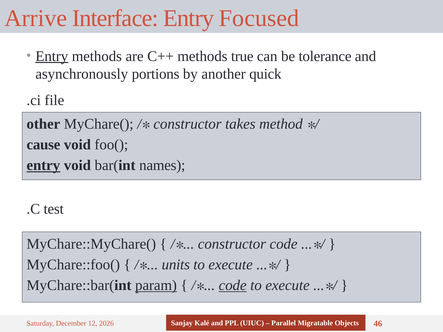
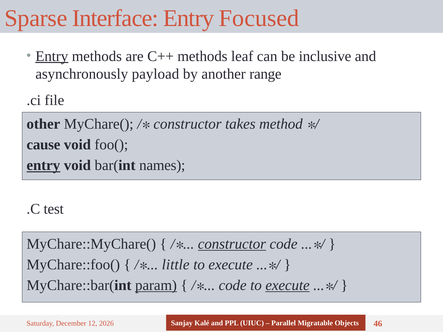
Arrive: Arrive -> Sparse (36, 18)
true: true -> leaf (242, 56)
tolerance: tolerance -> inclusive (325, 56)
portions: portions -> payload (156, 74)
quick: quick -> range (265, 74)
constructor underline: none -> present (232, 244)
units: units -> little (176, 265)
code underline: present -> none (233, 286)
execute underline: none -> present (288, 286)
